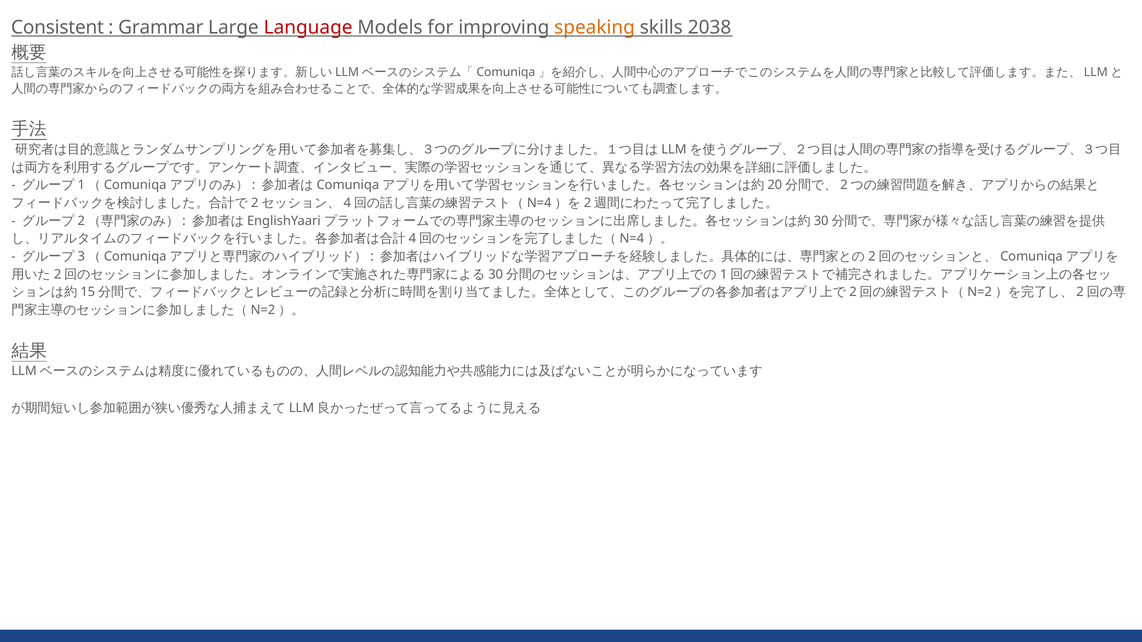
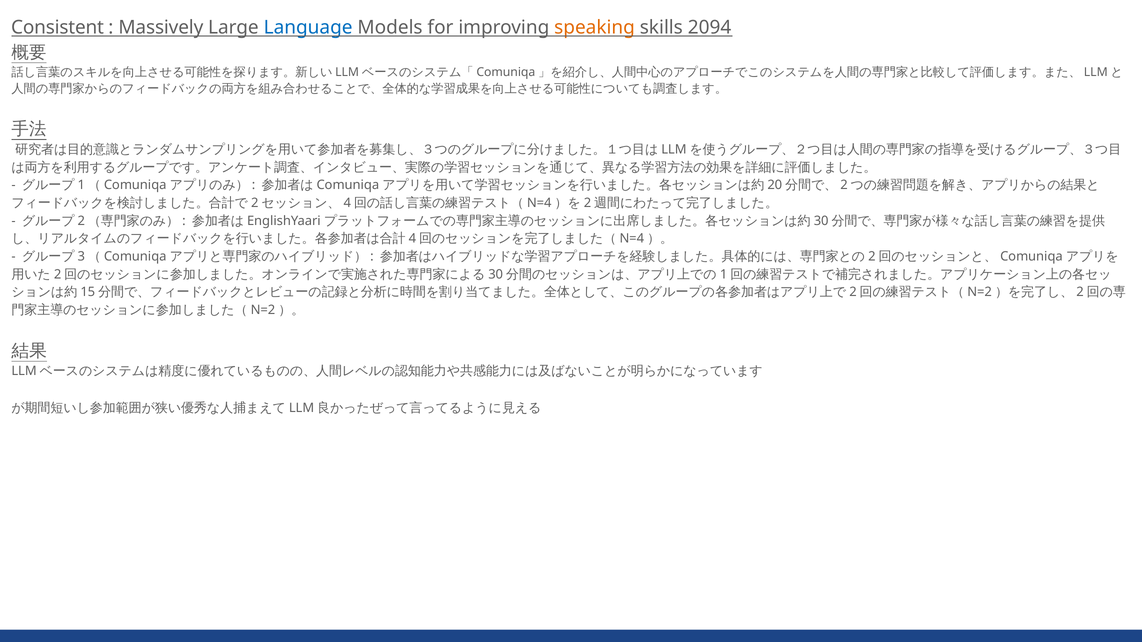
Grammar: Grammar -> Massively (161, 28)
Language colour: red -> blue (308, 28)
2038: 2038 -> 2094 (710, 28)
